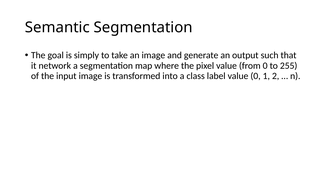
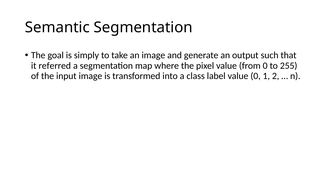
network: network -> referred (55, 66)
